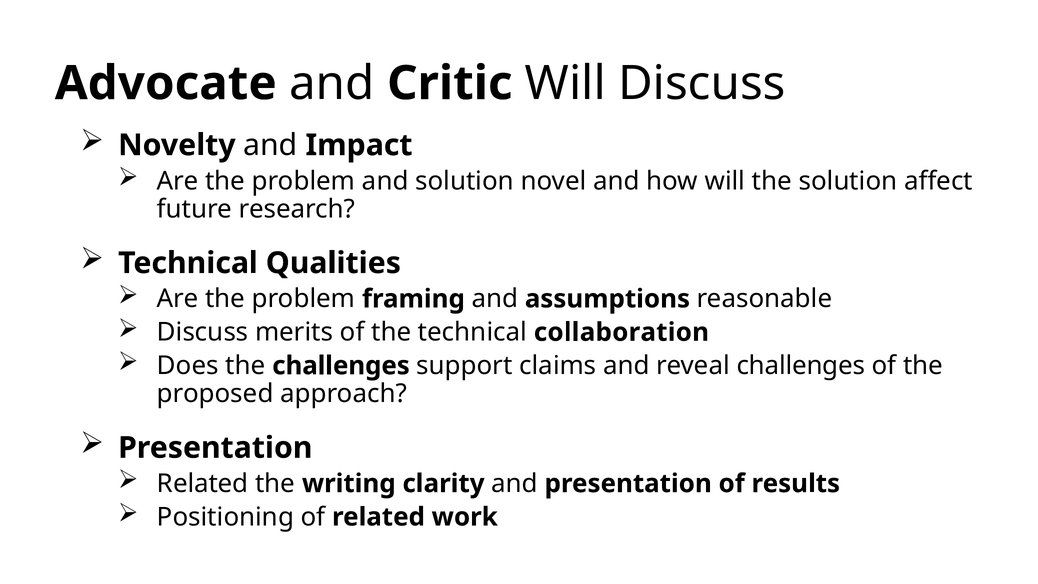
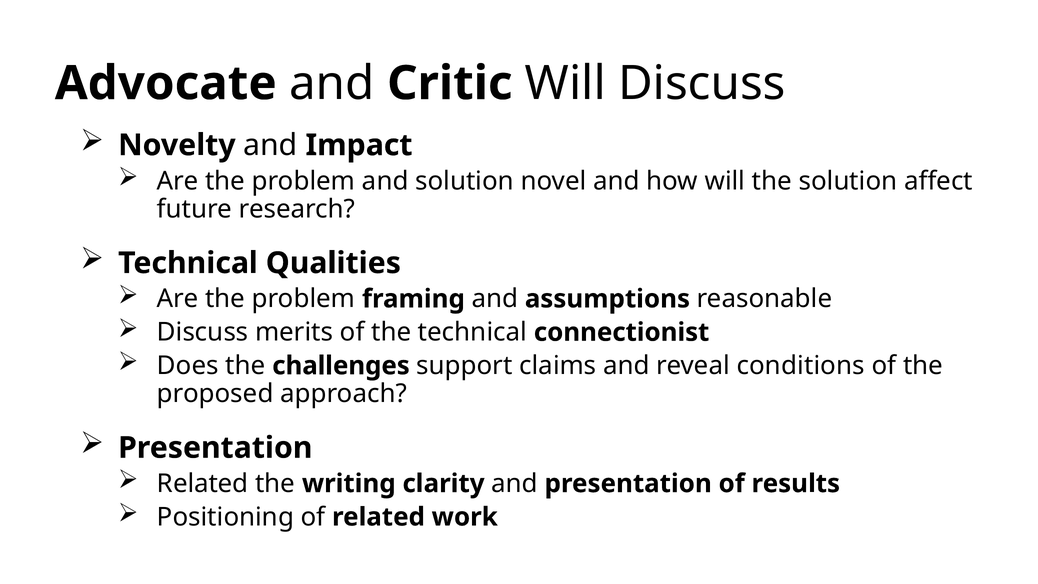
collaboration: collaboration -> connectionist (622, 332)
reveal challenges: challenges -> conditions (801, 366)
